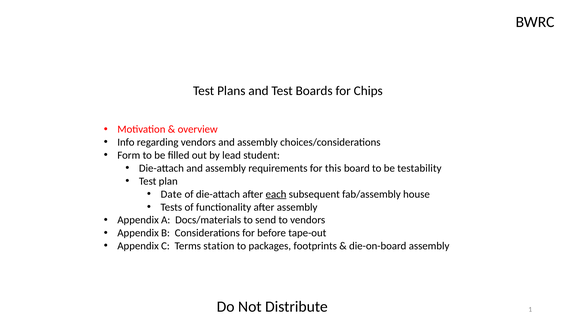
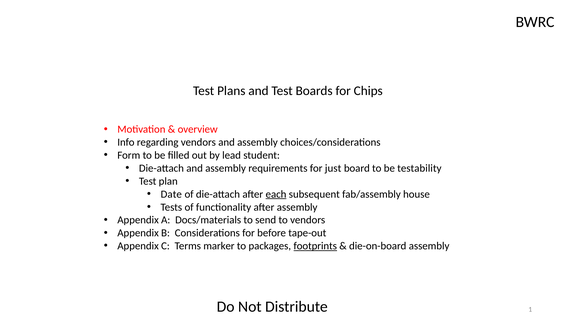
this: this -> just (333, 168)
station: station -> marker (219, 246)
footprints underline: none -> present (315, 246)
